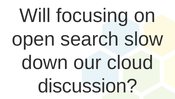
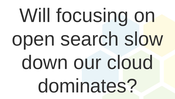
discussion: discussion -> dominates (87, 86)
